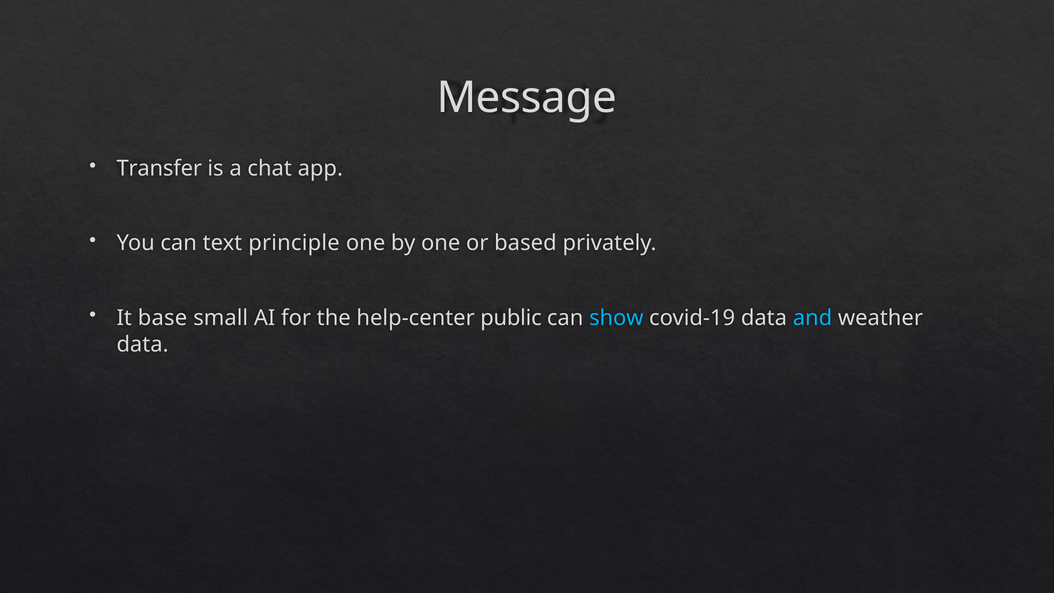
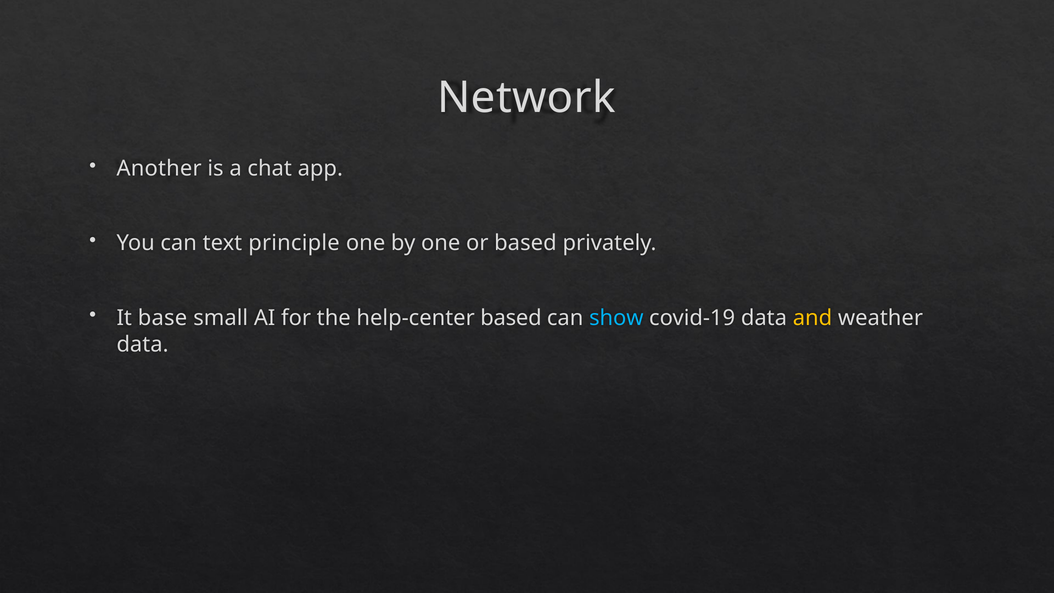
Message: Message -> Network (526, 98)
Transfer: Transfer -> Another (159, 168)
help-center public: public -> based (511, 318)
and colour: light blue -> yellow (812, 318)
